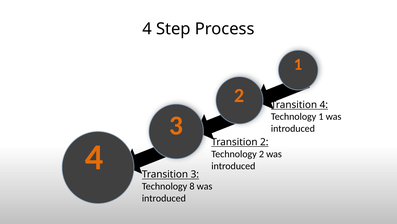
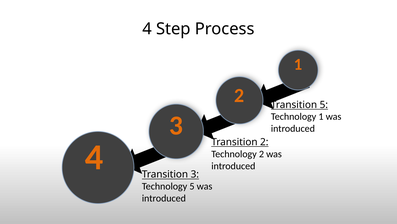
Transition 4: 4 -> 5 (324, 104)
Technology 8: 8 -> 5 (192, 186)
